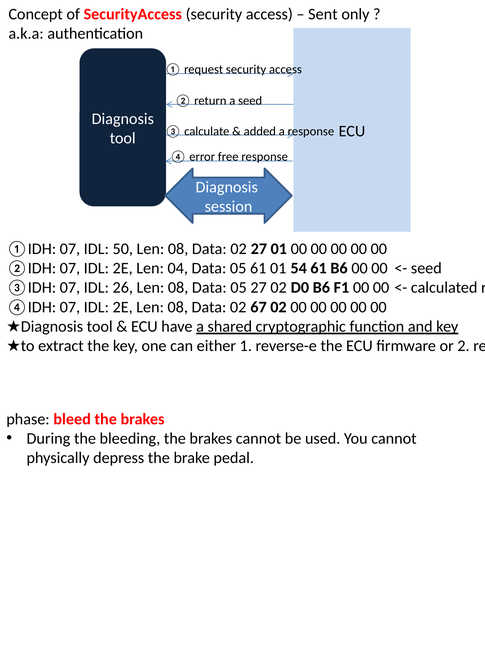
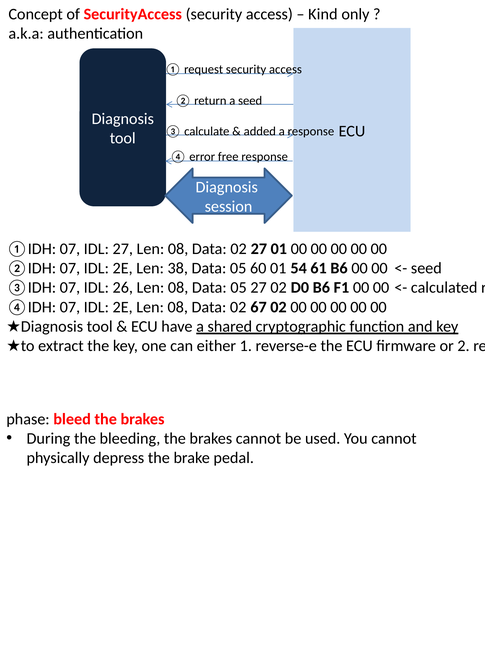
Sent: Sent -> Kind (323, 14)
IDL 50: 50 -> 27 (123, 249)
04: 04 -> 38 (178, 268)
05 61: 61 -> 60 (258, 268)
